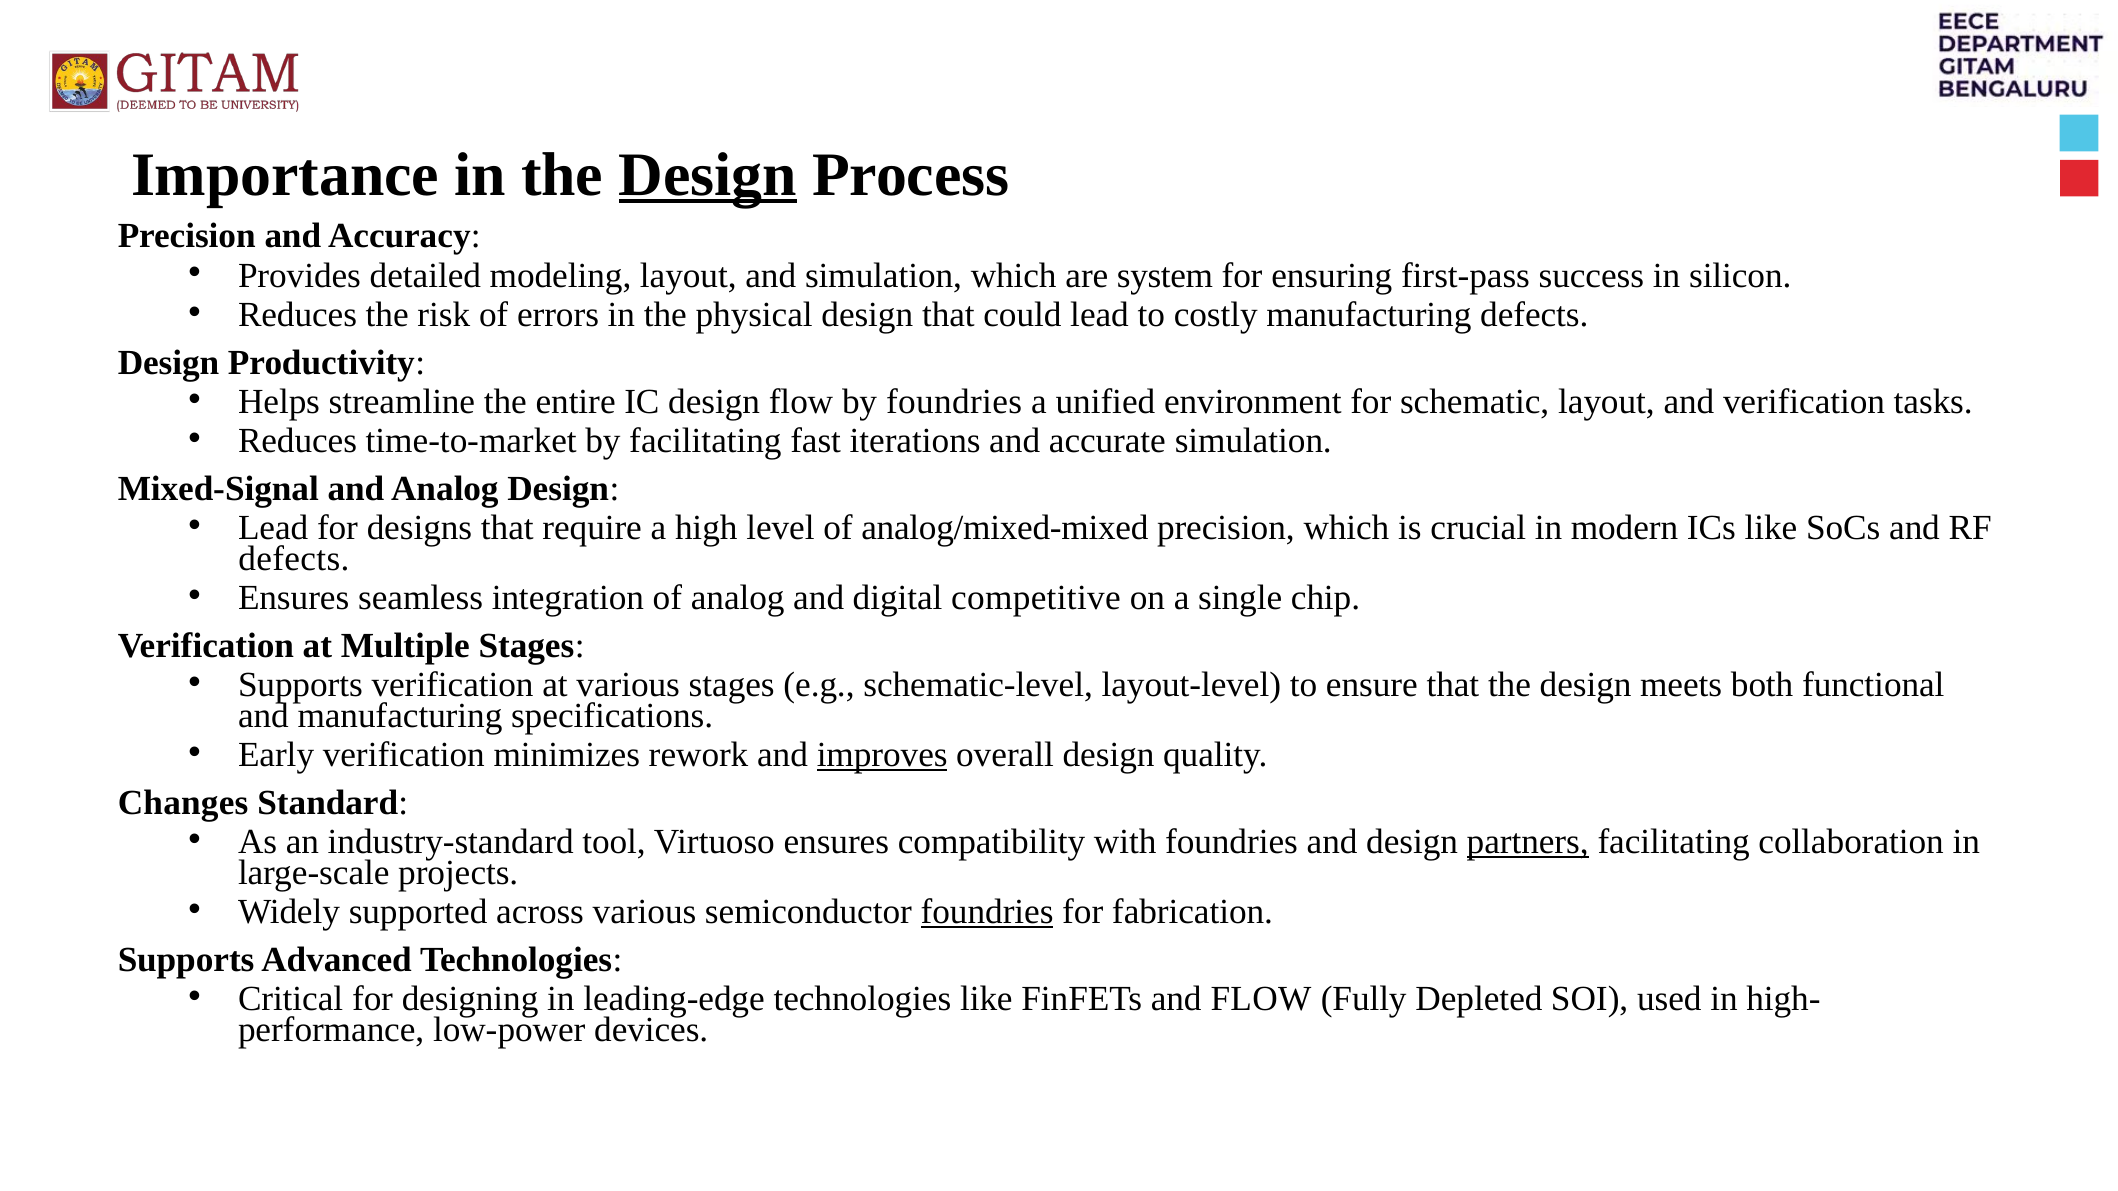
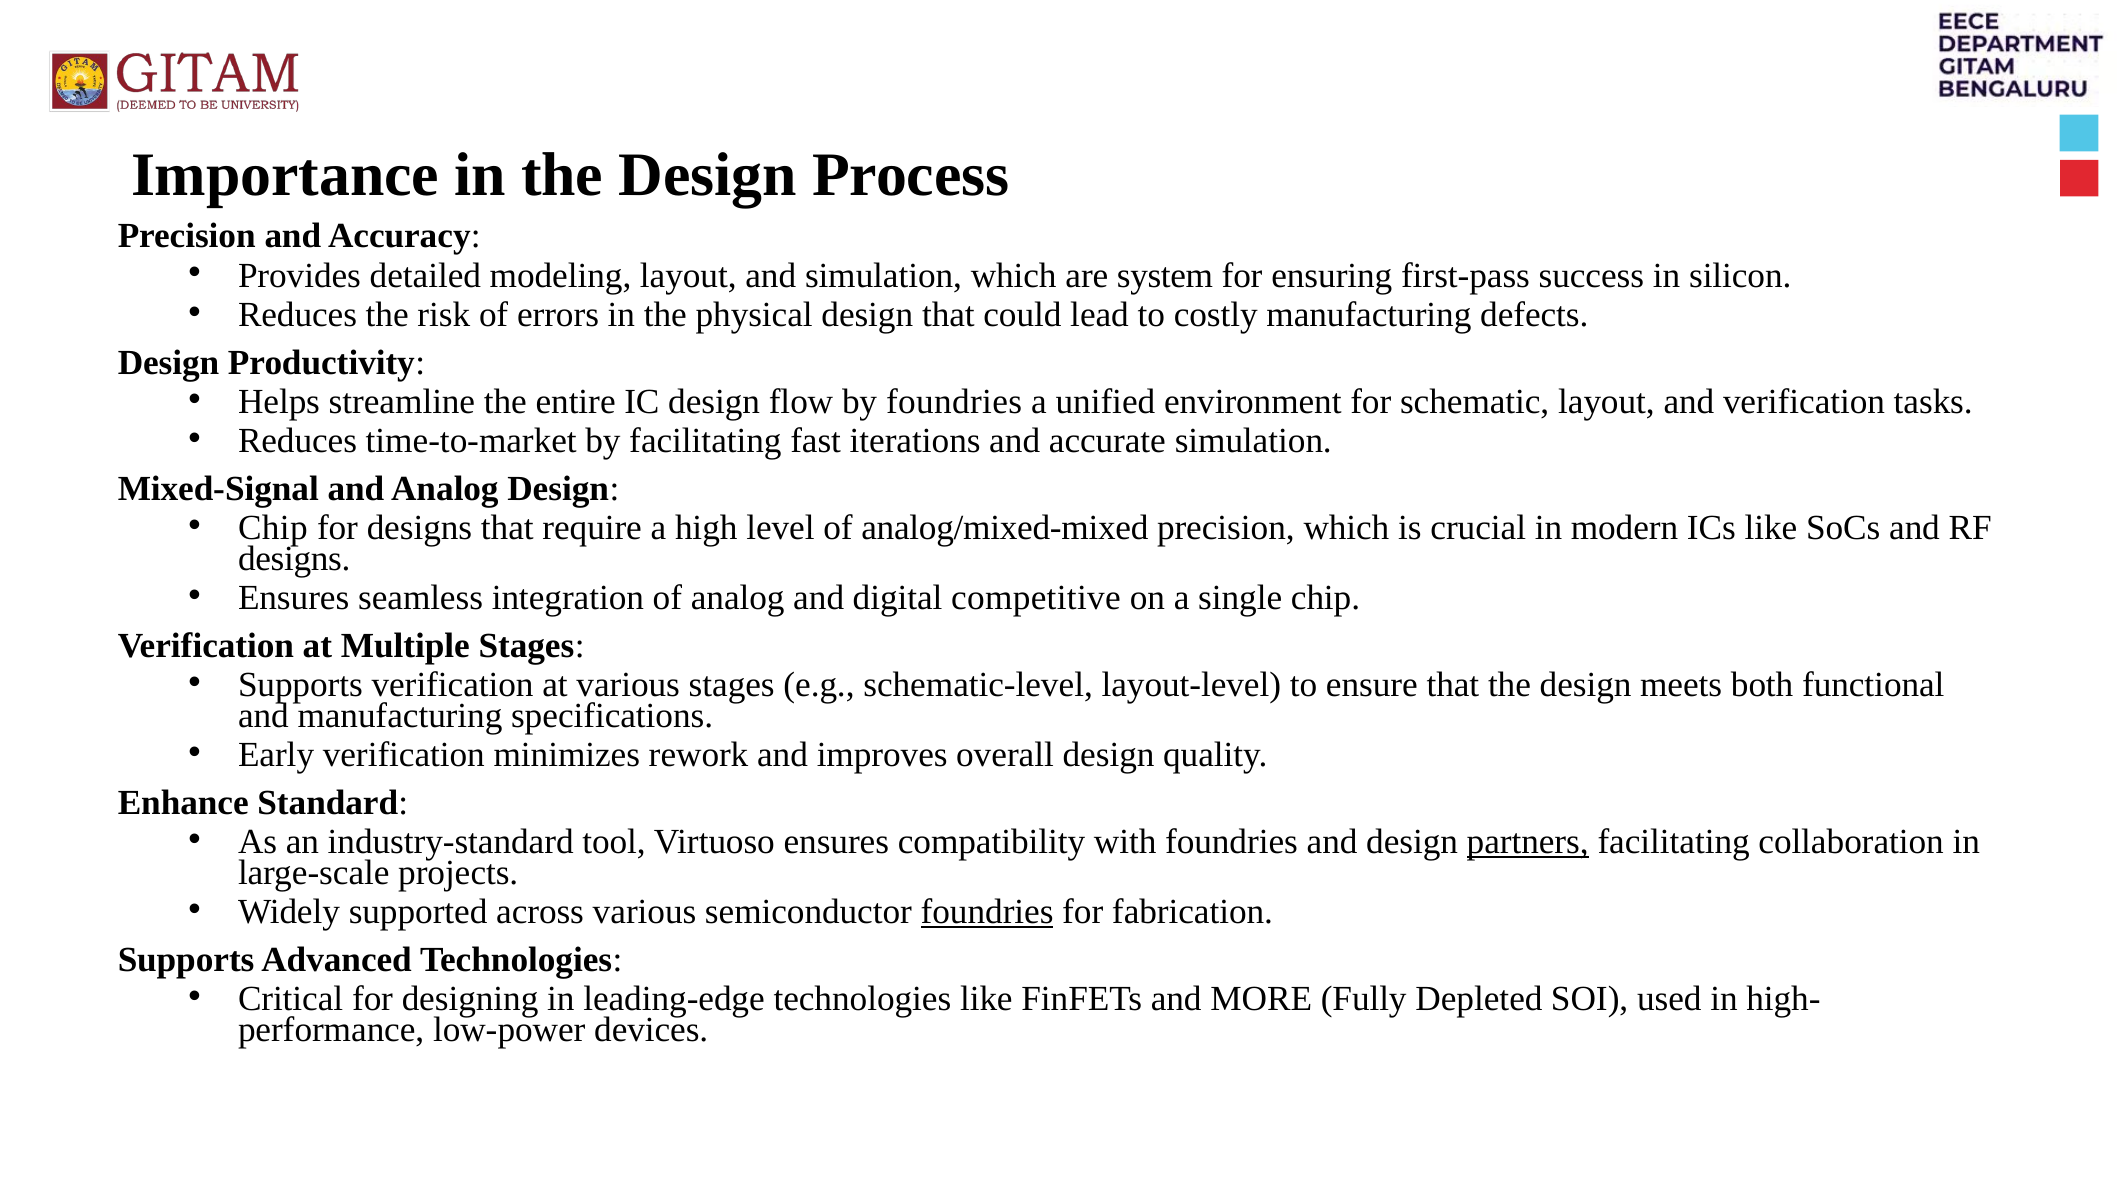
Design underline: present -> none (708, 175)
Lead: Lead -> Chip (273, 529)
defects: defects -> designs (294, 559)
improves underline: present -> none (882, 755)
Changes: Changes -> Enhance (183, 803)
and FLOW: FLOW -> MORE (1261, 999)
